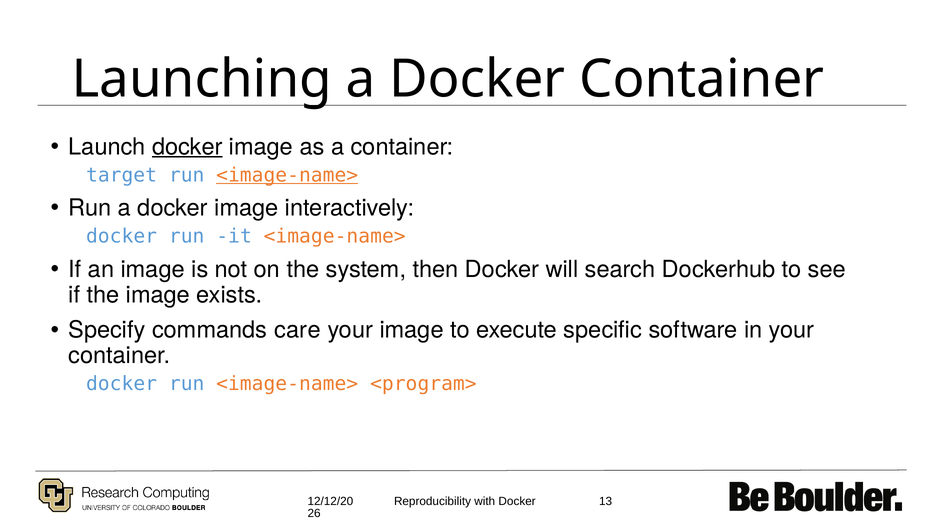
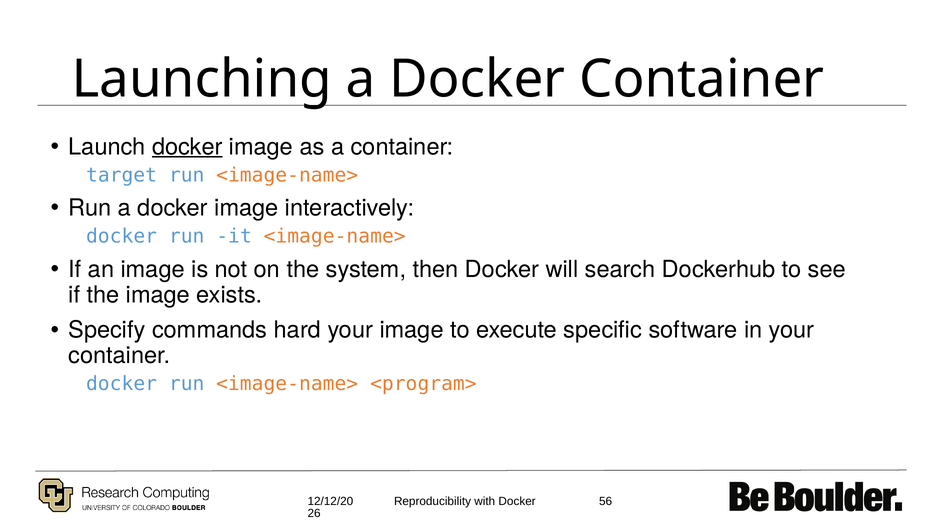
<image-name> underline: present -> none (287, 175)
care: care -> hard (297, 330)
13: 13 -> 56 (606, 501)
